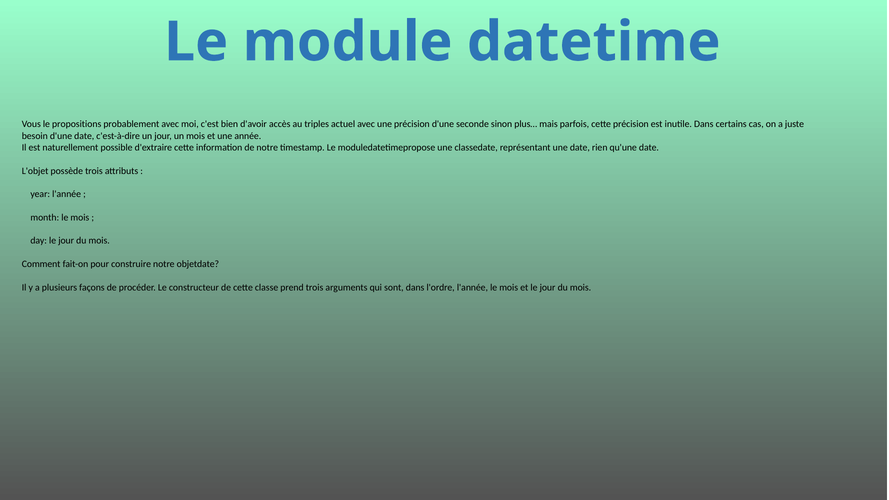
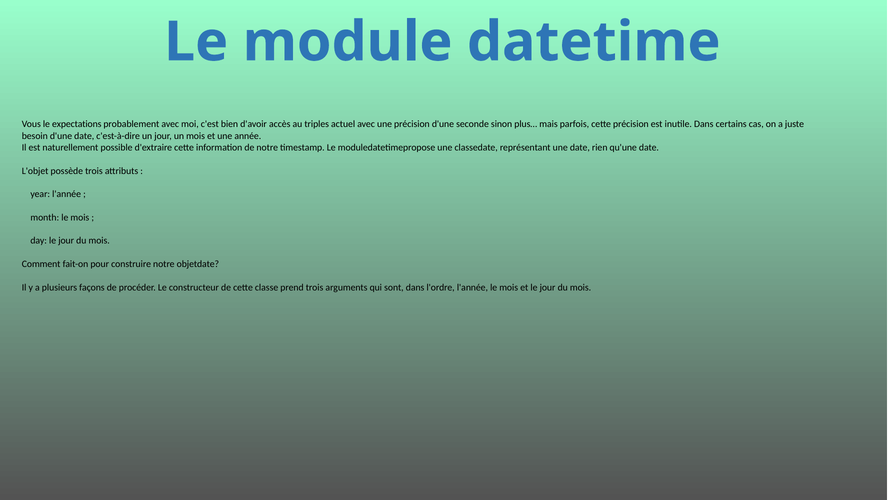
propositions: propositions -> expectations (77, 124)
